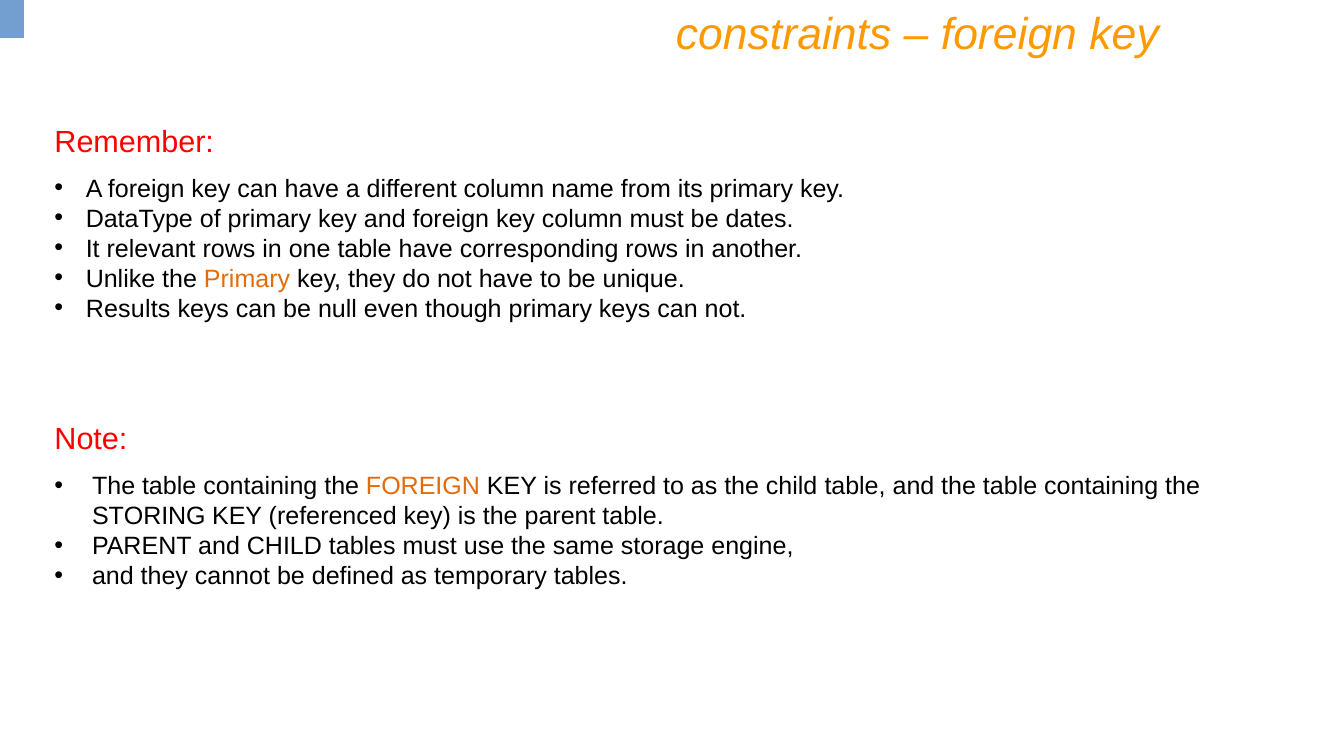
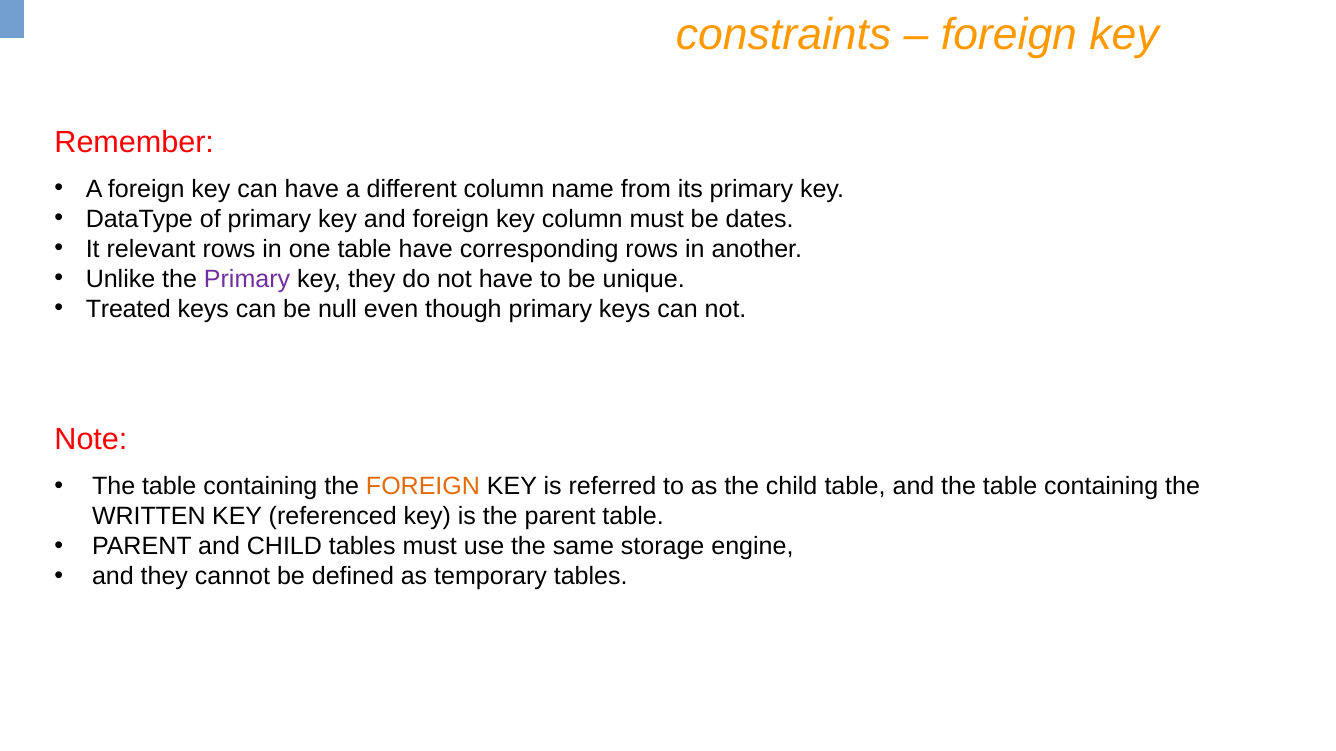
Primary colour: orange -> purple (247, 279)
Results: Results -> Treated (128, 309)
STORING: STORING -> WRITTEN (149, 516)
